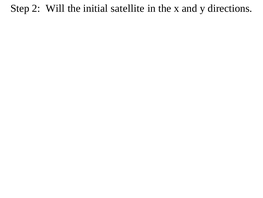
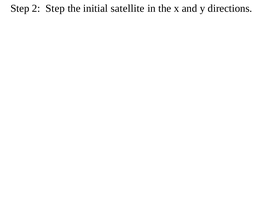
2 Will: Will -> Step (55, 8)
